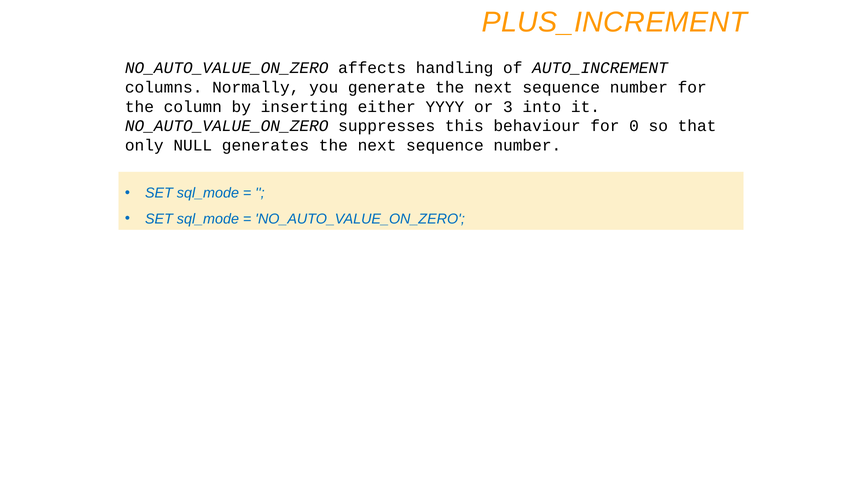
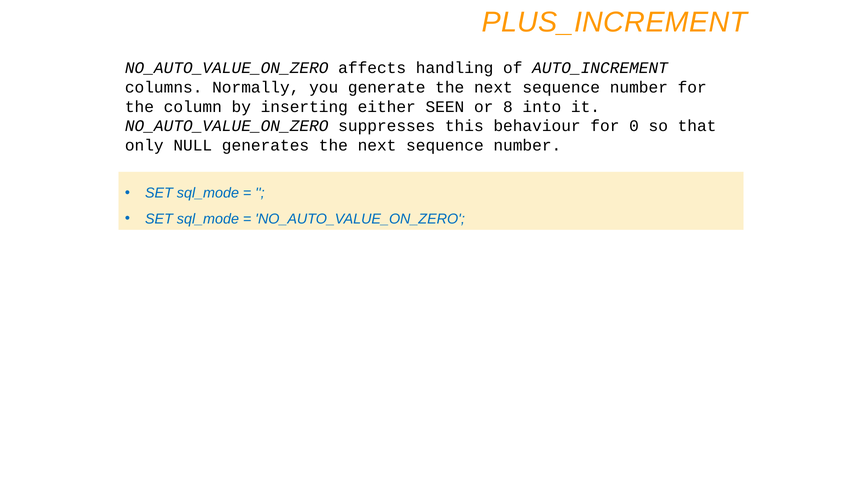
YYYY: YYYY -> SEEN (445, 107)
3: 3 -> 8 (508, 107)
